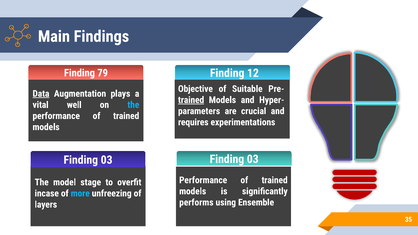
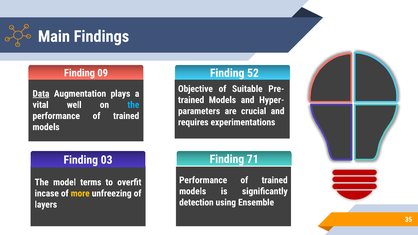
12: 12 -> 52 (253, 73)
79: 79 -> 09 (103, 73)
trained underline: present -> none (191, 100)
03: 03 -> 71 (253, 159)
stage: stage -> terms (91, 182)
more colour: light blue -> yellow (80, 193)
performs: performs -> detection (196, 203)
